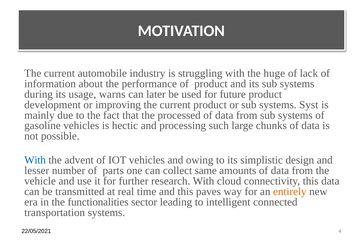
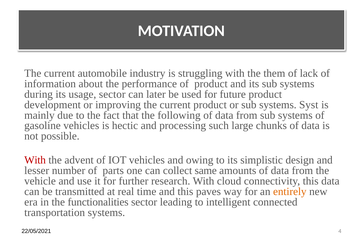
huge: huge -> them (274, 73)
usage warns: warns -> sector (112, 94)
processed: processed -> following (179, 115)
With colour: blue -> red (35, 160)
